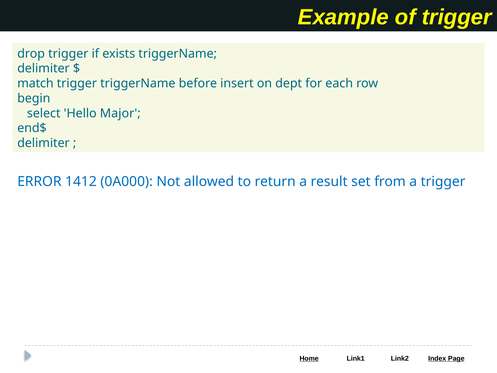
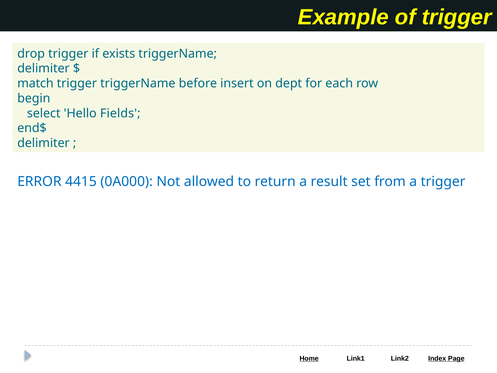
Major: Major -> Fields (120, 113)
1412: 1412 -> 4415 (81, 182)
